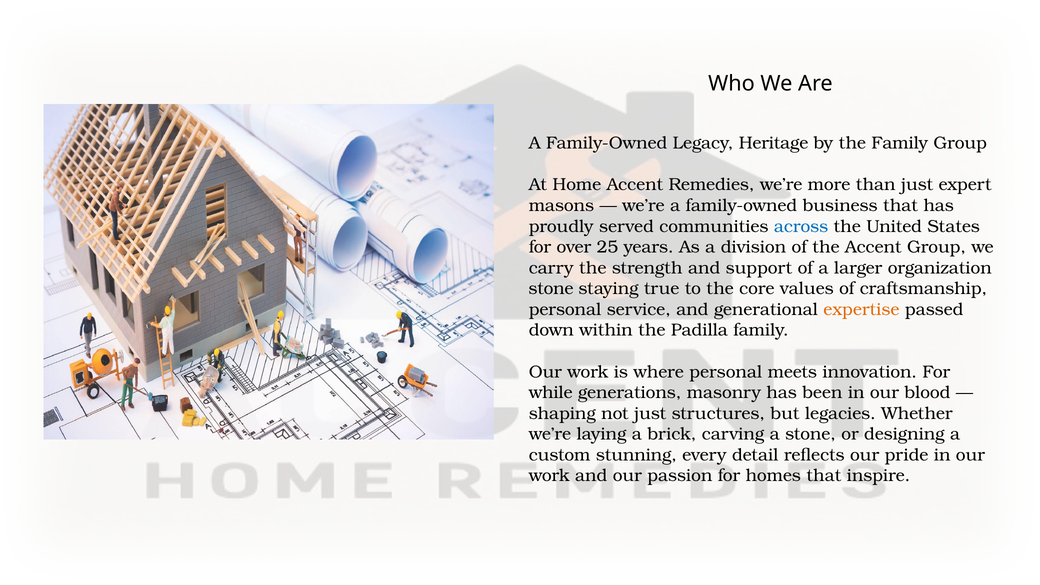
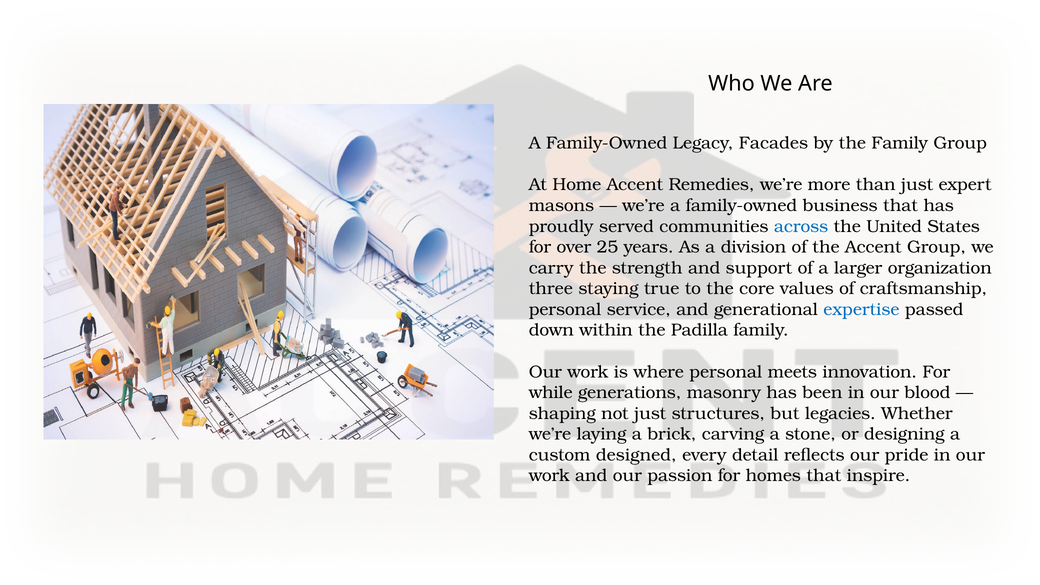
Heritage: Heritage -> Facades (773, 143)
stone: stone -> three (551, 289)
expertise colour: orange -> blue (861, 309)
stunning: stunning -> designed (636, 455)
